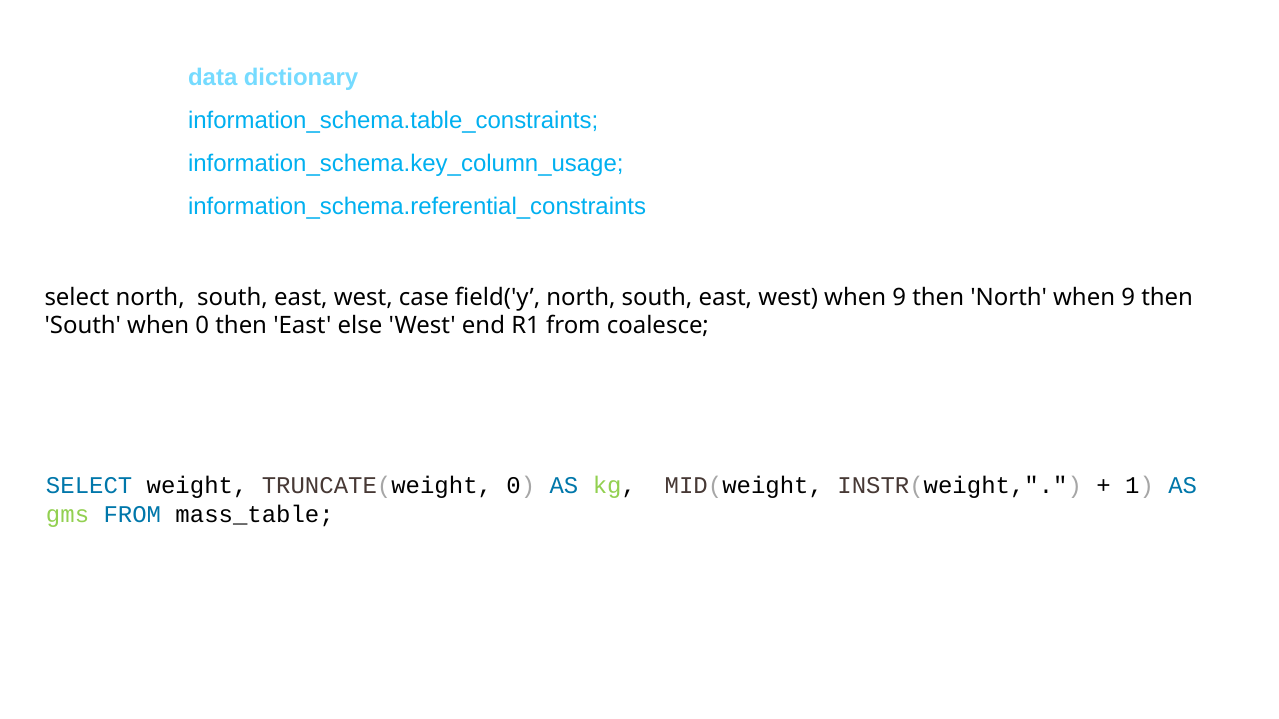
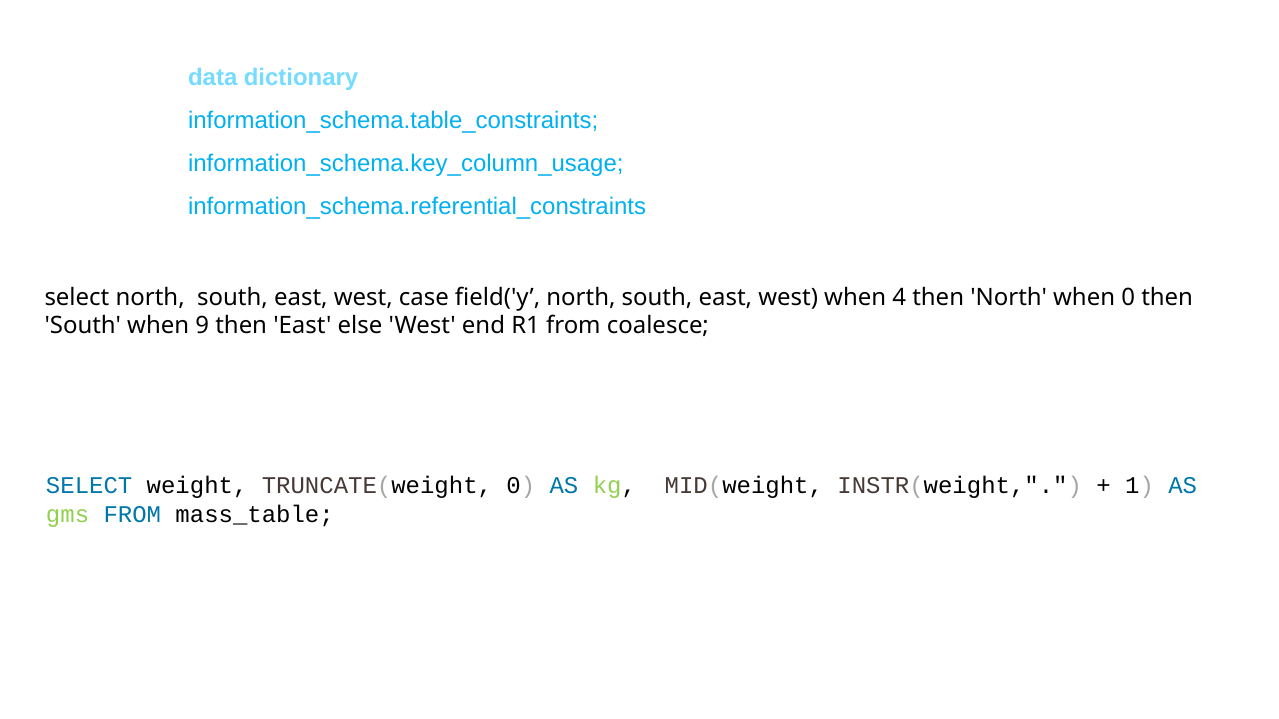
west when 9: 9 -> 4 (899, 297)
North when 9: 9 -> 0 (1128, 297)
when 0: 0 -> 9 (202, 326)
